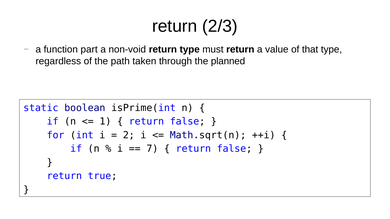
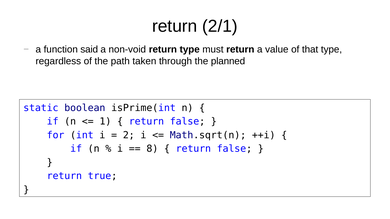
2/3: 2/3 -> 2/1 (220, 26)
part: part -> said (89, 50)
7: 7 -> 8 (152, 149)
